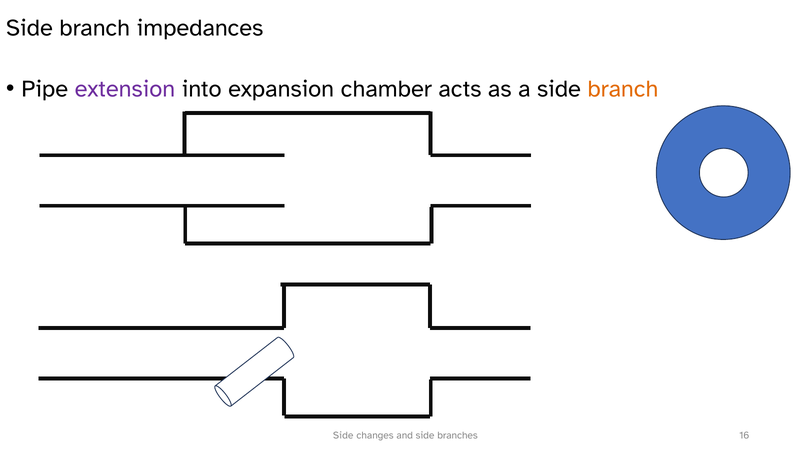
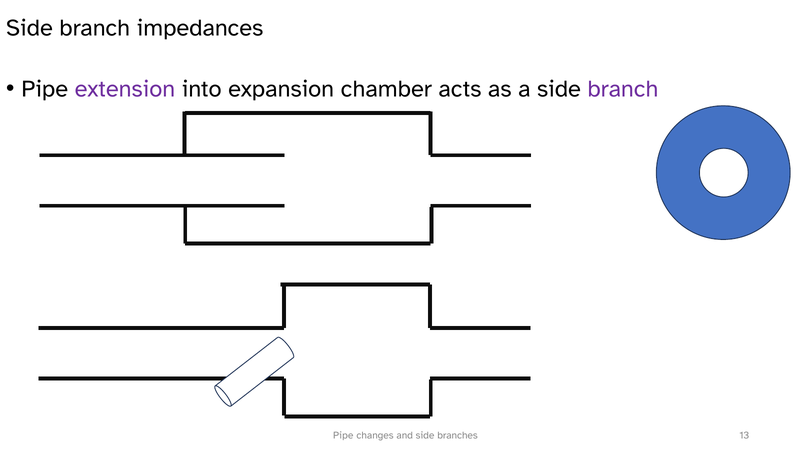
branch colour: orange -> purple (623, 89)
Side: Side -> Pipe (343, 435)
16: 16 -> 13 (744, 435)
